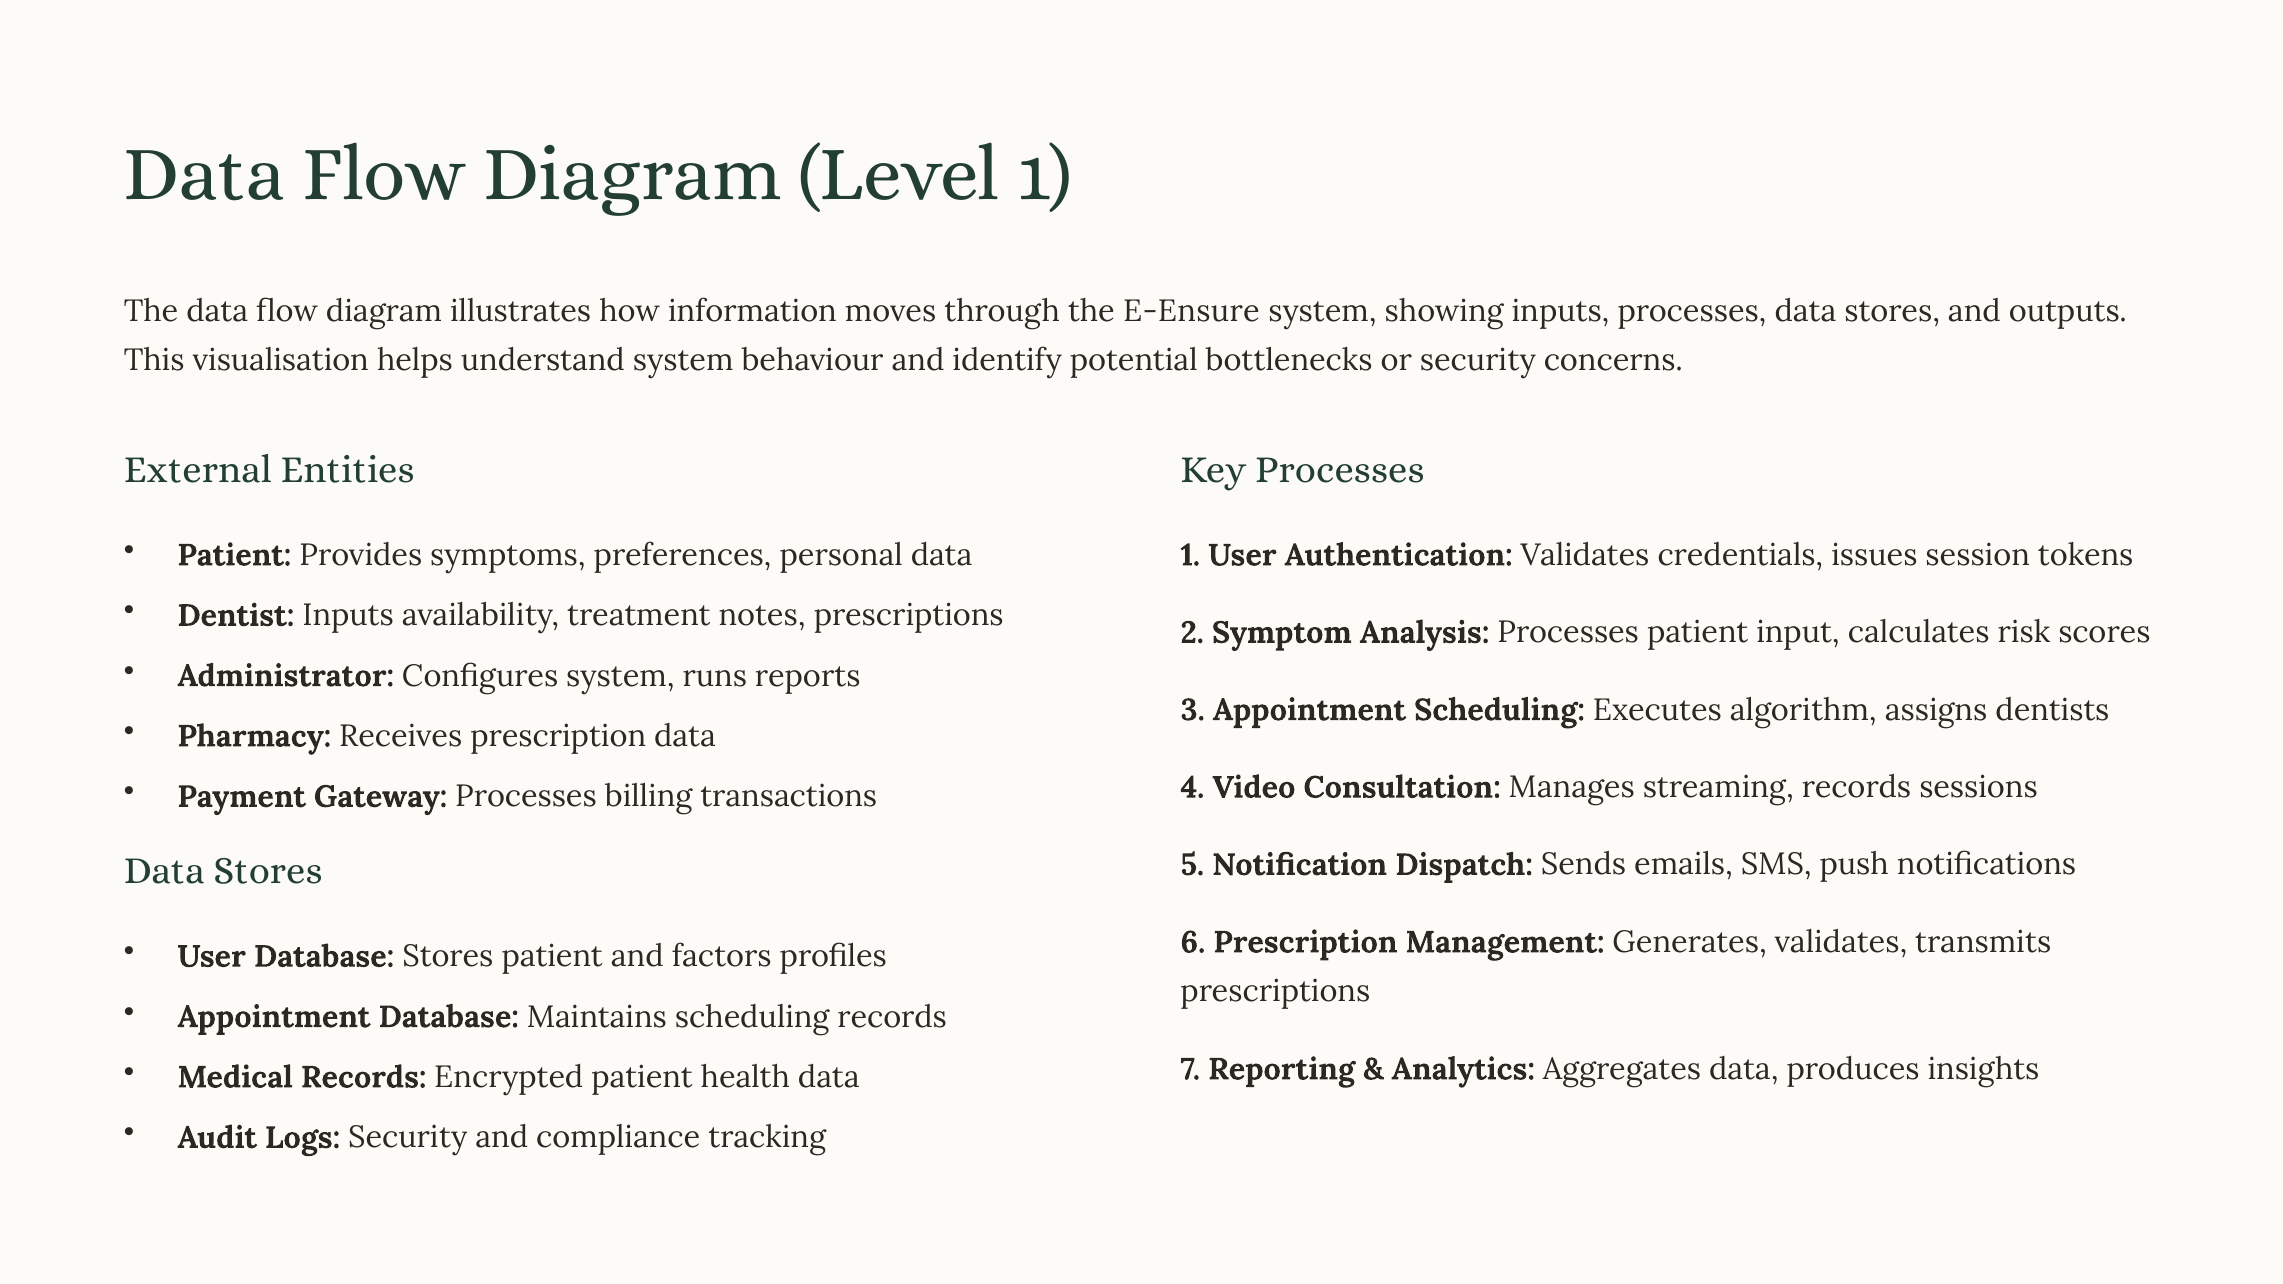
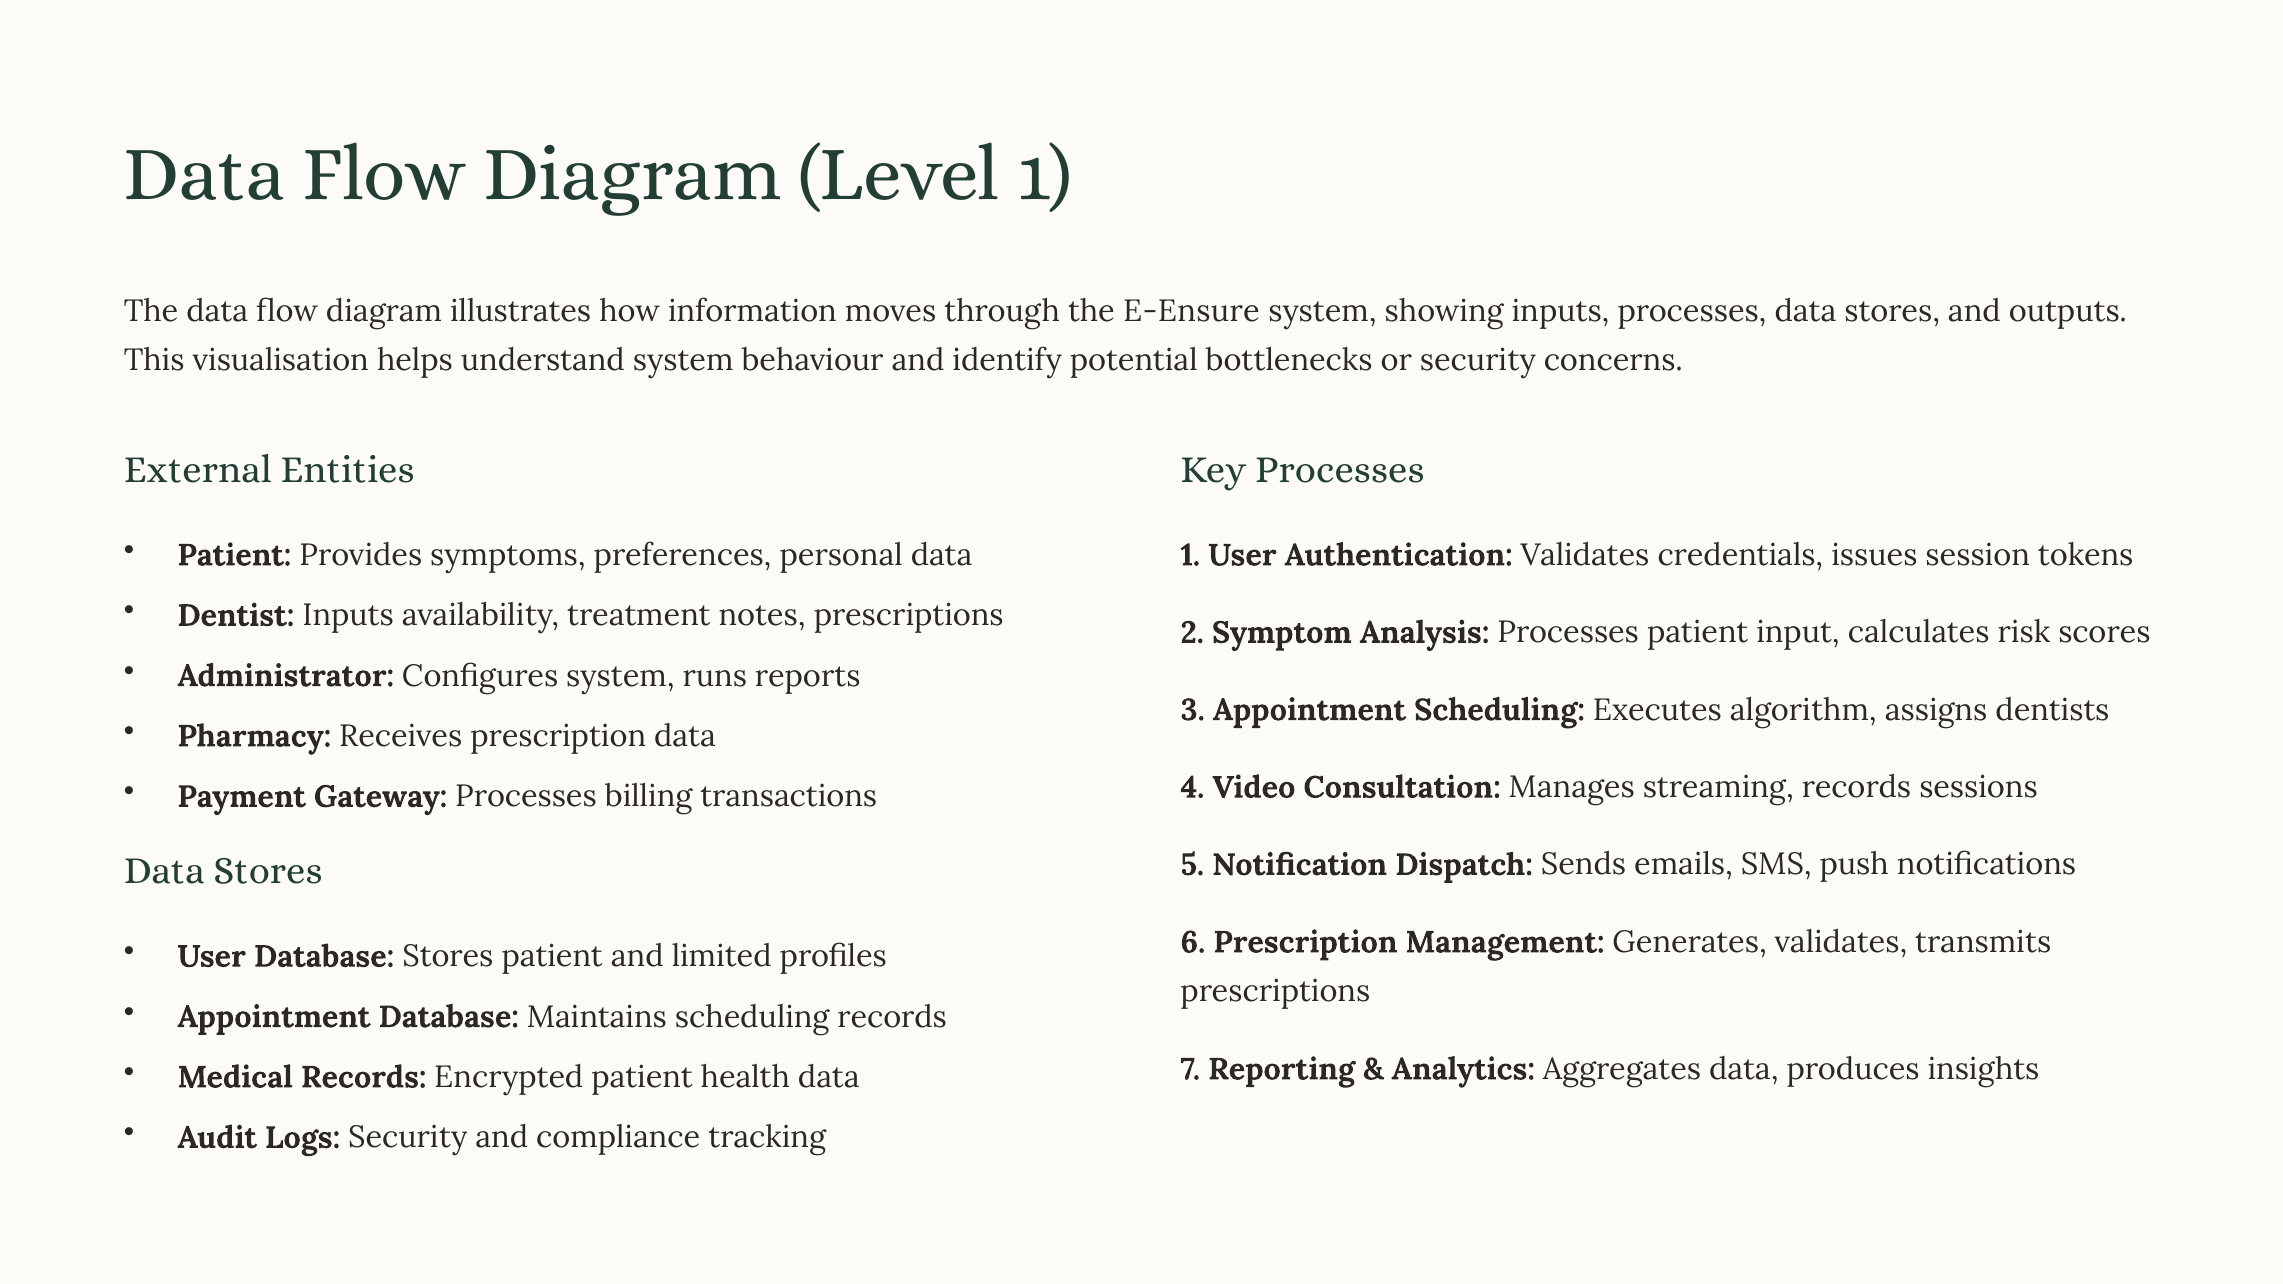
factors: factors -> limited (722, 957)
